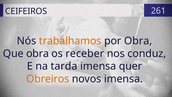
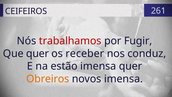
trabalhamos colour: orange -> red (70, 41)
por Obra: Obra -> Fugir (138, 41)
Que obra: obra -> quer (38, 53)
tarda: tarda -> estão (64, 66)
